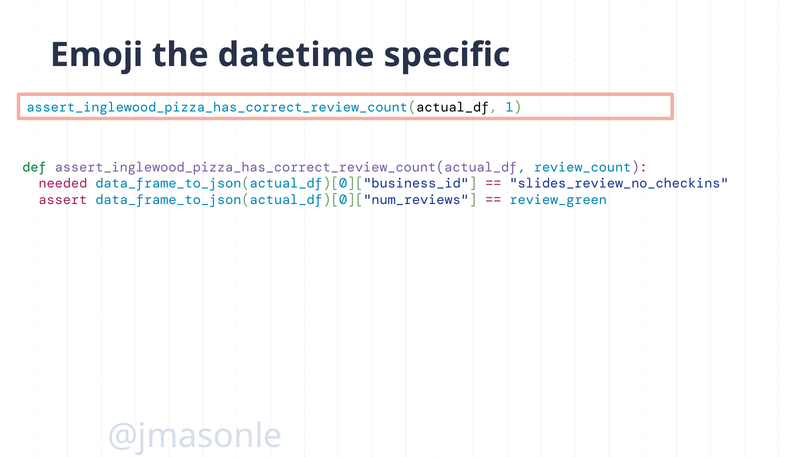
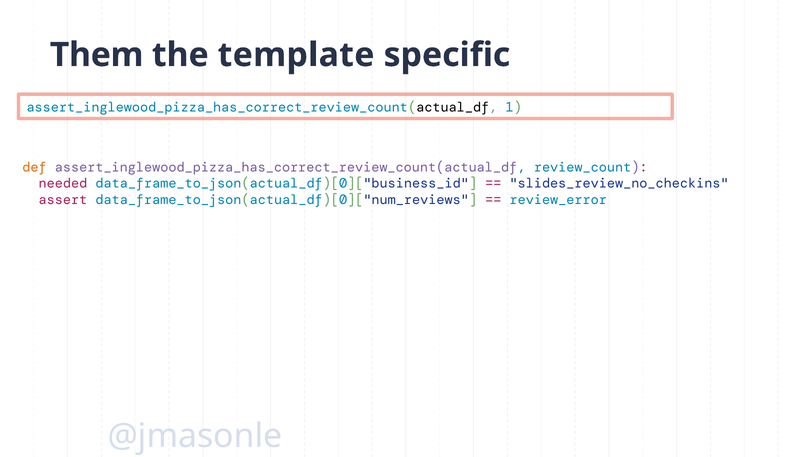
Emoji: Emoji -> Them (97, 55)
datetime: datetime -> template (296, 55)
def colour: green -> orange (35, 167)
review_green: review_green -> review_error (558, 200)
